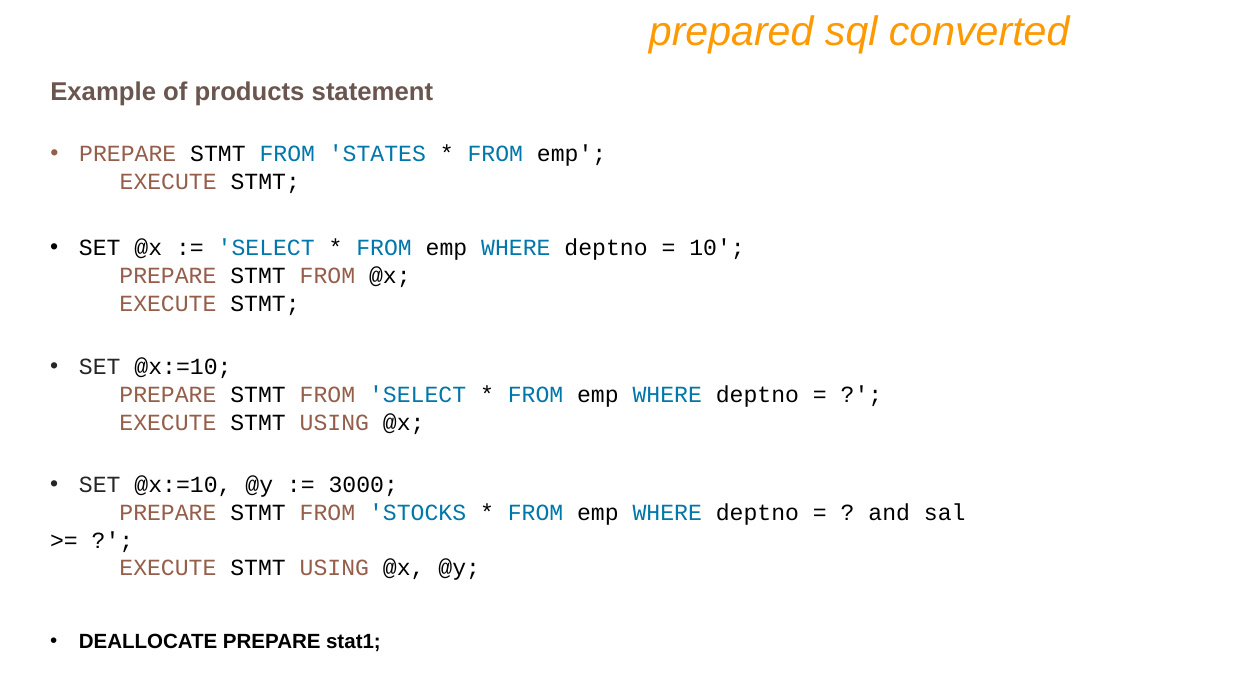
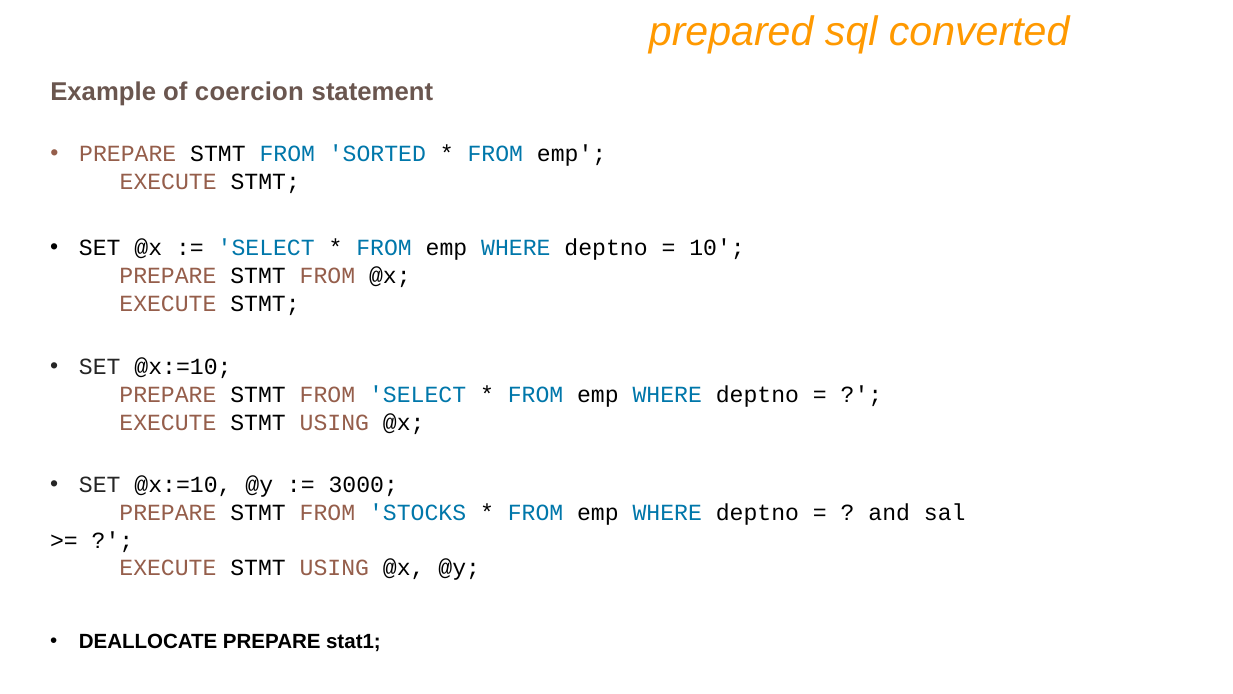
products: products -> coercion (249, 92)
STATES: STATES -> SORTED (377, 154)
